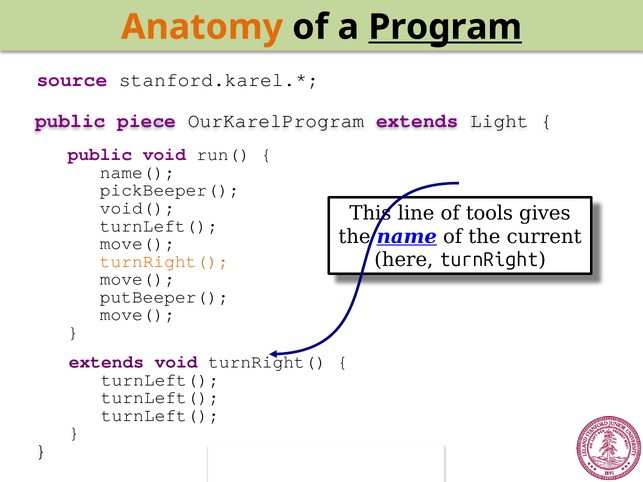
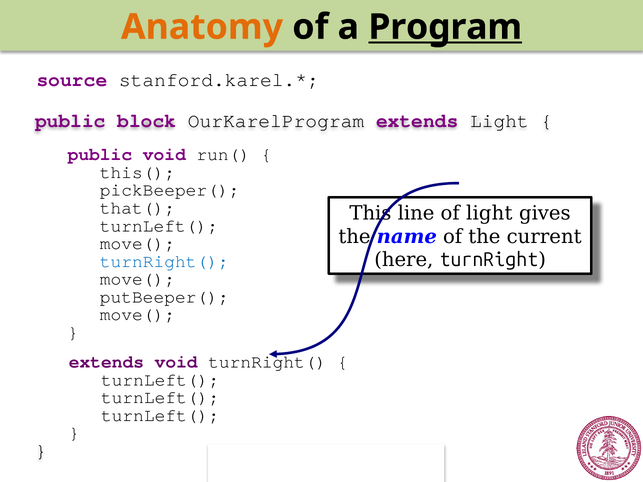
piece: piece -> block (147, 121)
name(: name( -> this( (137, 172)
void(: void( -> that( (137, 208)
of tools: tools -> light (489, 214)
name underline: present -> none (407, 237)
turnRight( colour: orange -> blue (164, 261)
